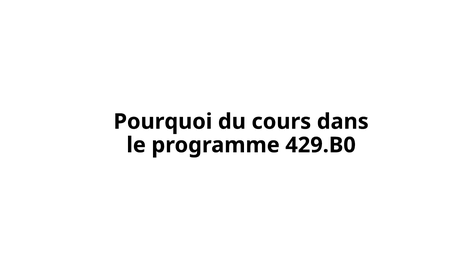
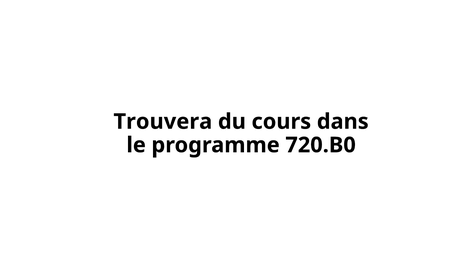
Pourquoi: Pourquoi -> Trouvera (163, 122)
429.B0: 429.B0 -> 720.B0 (321, 145)
